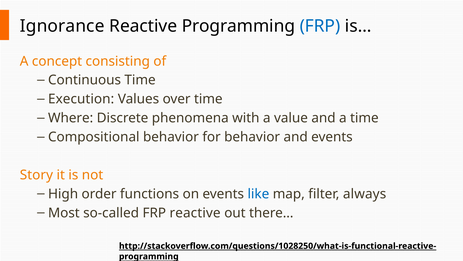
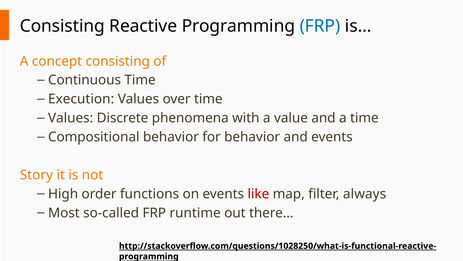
Ignorance: Ignorance -> Consisting (62, 26)
Where: Where -> Values (71, 118)
like colour: blue -> red (258, 194)
FRP reactive: reactive -> runtime (195, 212)
